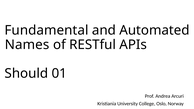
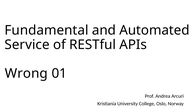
Names: Names -> Service (27, 45)
Should: Should -> Wrong (26, 74)
